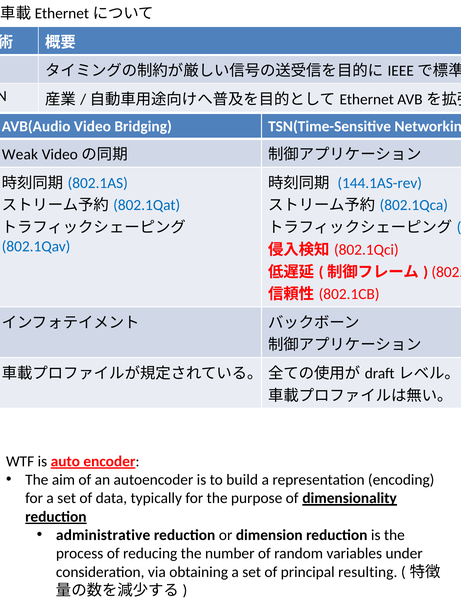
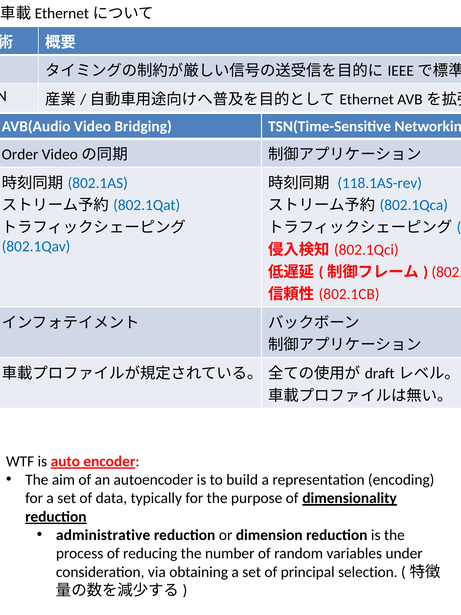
Weak: Weak -> Order (20, 154)
144.1AS-rev: 144.1AS-rev -> 118.1AS-rev (380, 183)
resulting: resulting -> selection (368, 572)
